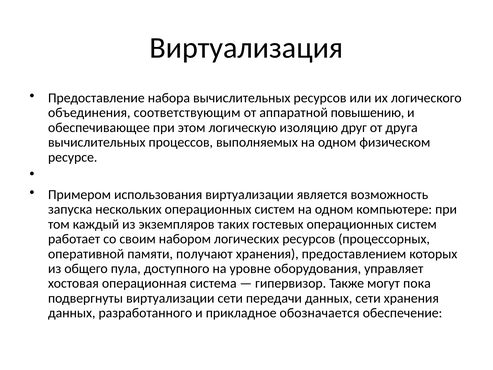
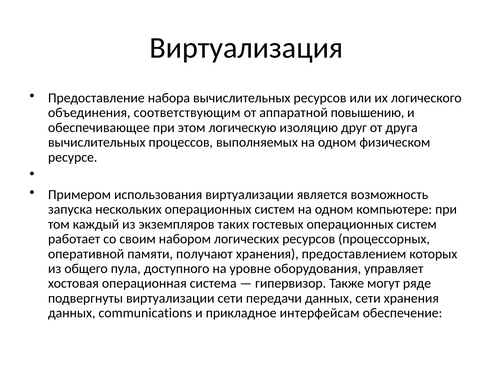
пока: пока -> ряде (417, 283)
разработанного: разработанного -> communications (145, 313)
обозначается: обозначается -> интерфейсам (320, 313)
